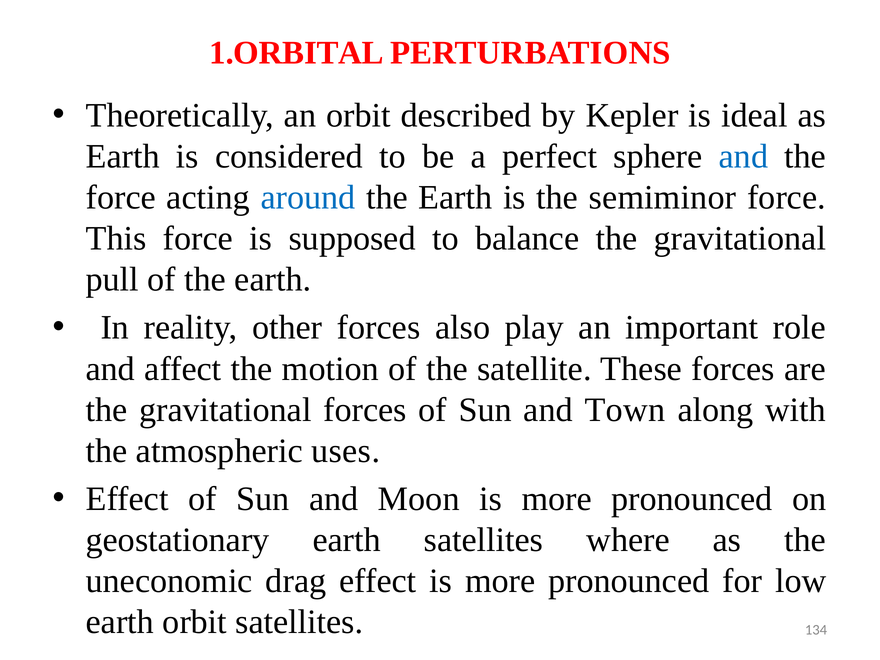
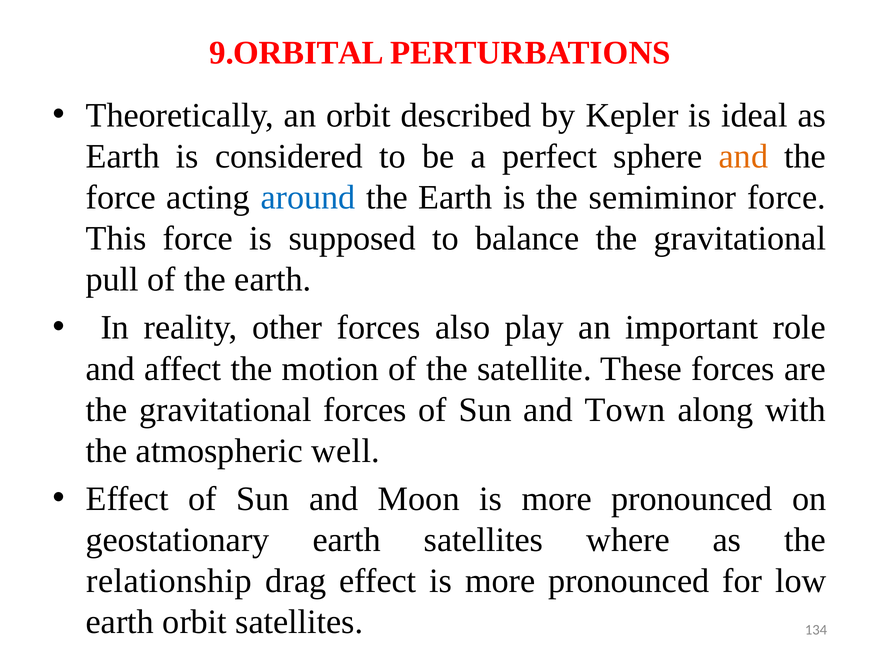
1.ORBITAL: 1.ORBITAL -> 9.ORBITAL (297, 53)
and colour: blue -> orange (743, 156)
uses: uses -> well (346, 451)
uneconomic: uneconomic -> relationship (169, 581)
